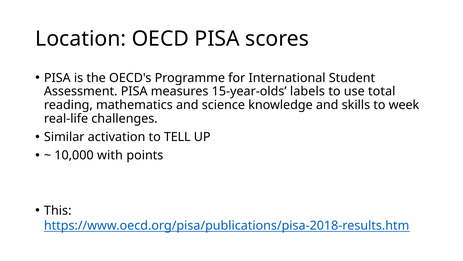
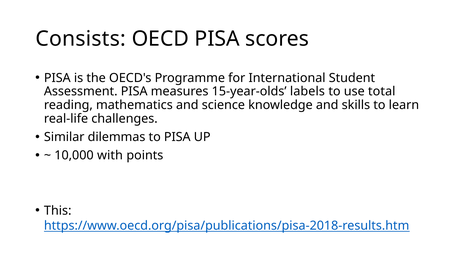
Location: Location -> Consists (81, 39)
week: week -> learn (404, 105)
activation: activation -> dilemmas (117, 137)
to TELL: TELL -> PISA (177, 137)
